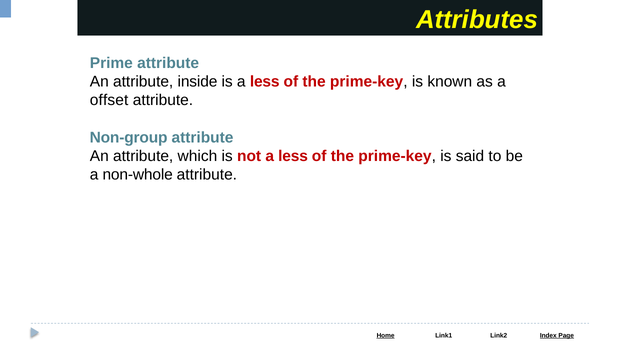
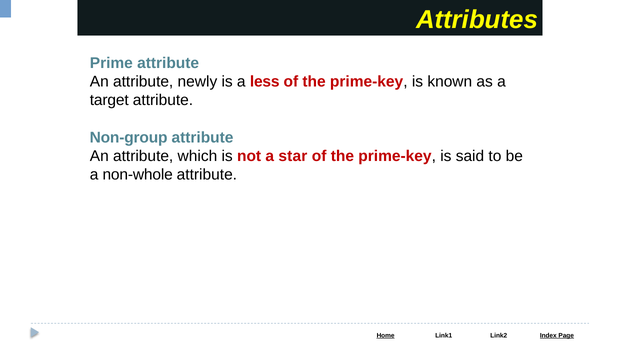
inside: inside -> newly (197, 82)
offset: offset -> target (109, 100)
not a less: less -> star (293, 156)
